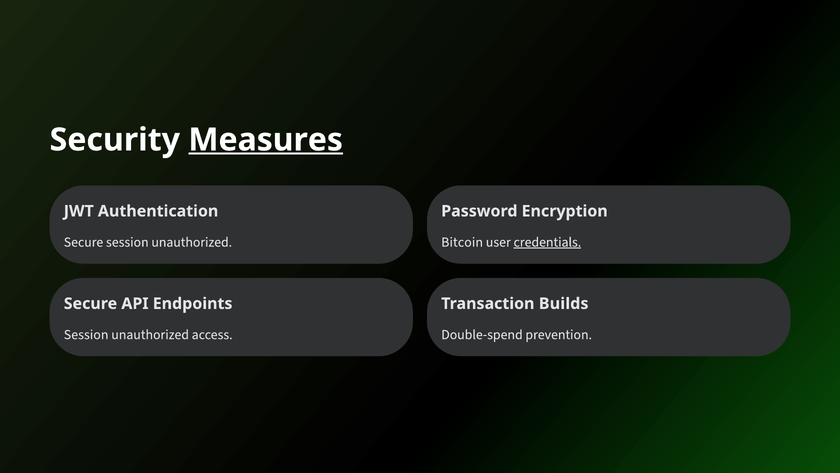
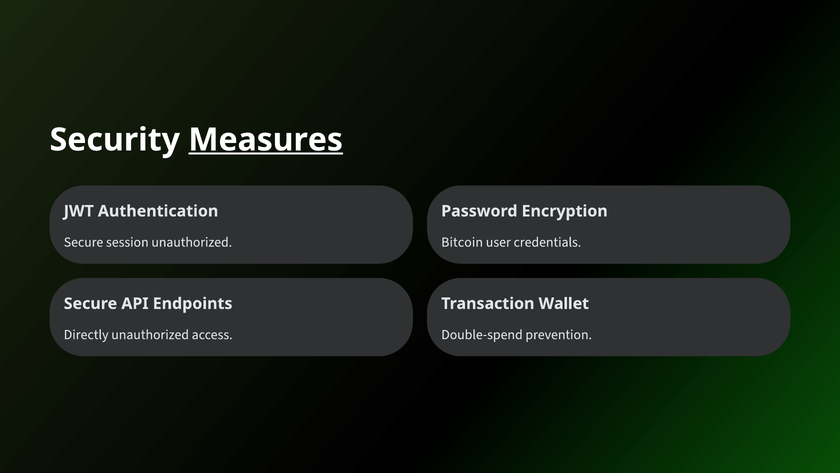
credentials underline: present -> none (547, 242)
Builds: Builds -> Wallet (564, 303)
Session: Session -> Directly (86, 334)
